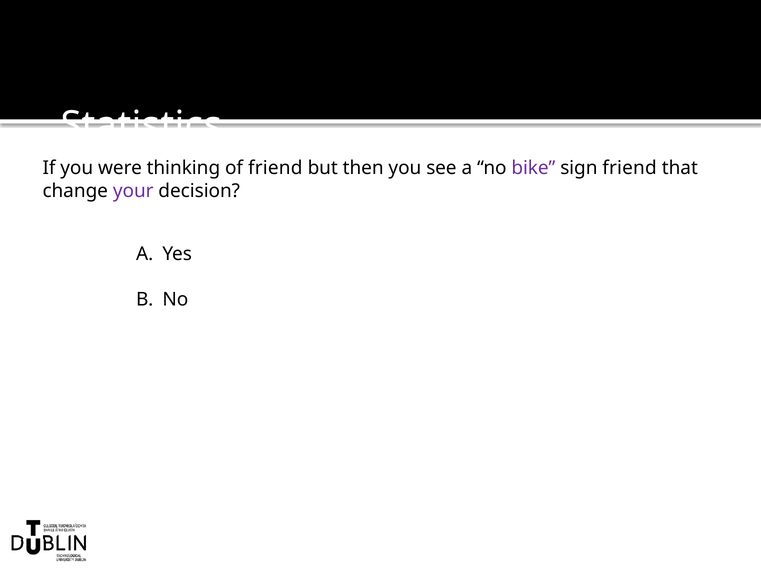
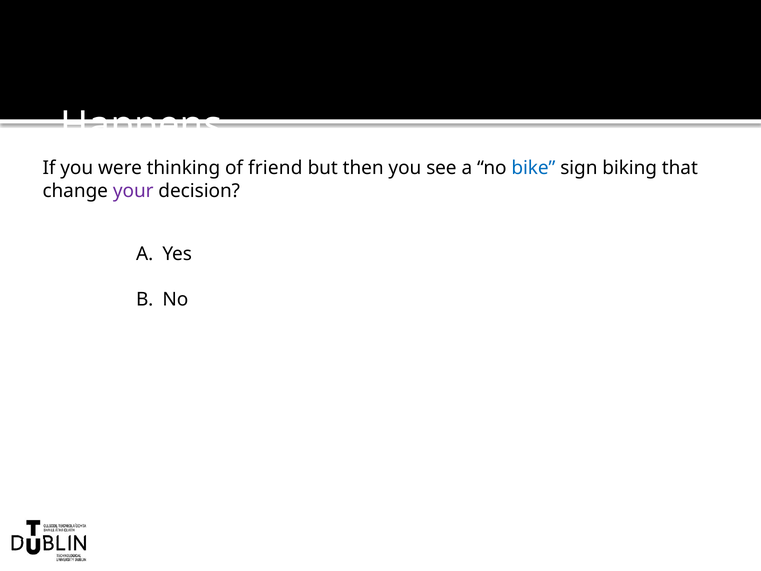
Statistics: Statistics -> Happens (141, 125)
bike colour: purple -> blue (533, 168)
sign friend: friend -> biking (630, 168)
